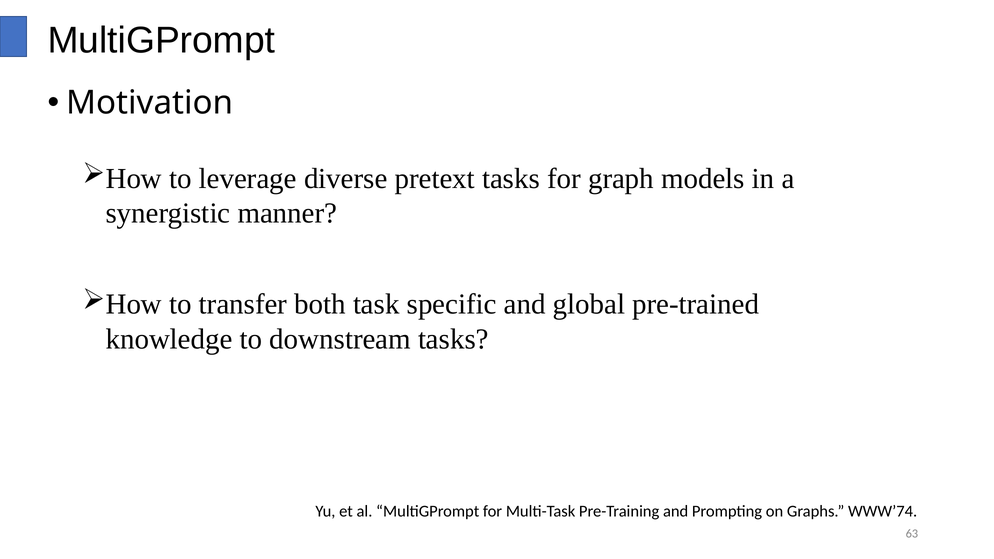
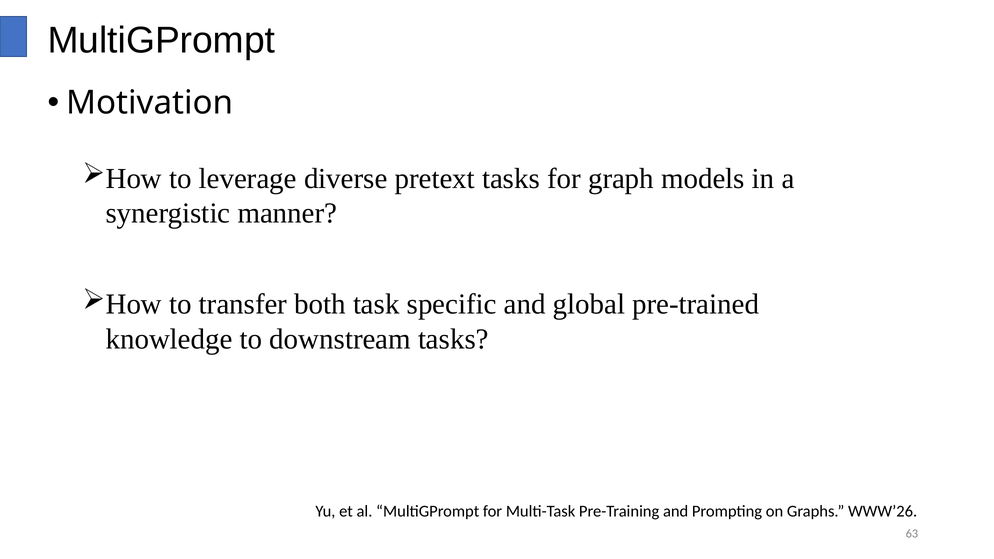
WWW’74: WWW’74 -> WWW’26 (883, 511)
